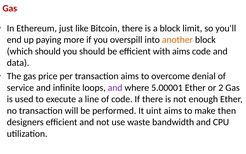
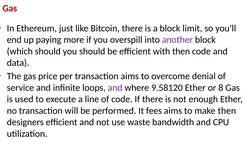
another colour: orange -> purple (177, 40)
with aims: aims -> then (181, 51)
5.00001: 5.00001 -> 9.58120 (167, 88)
2: 2 -> 8 (221, 88)
uint: uint -> fees (154, 111)
